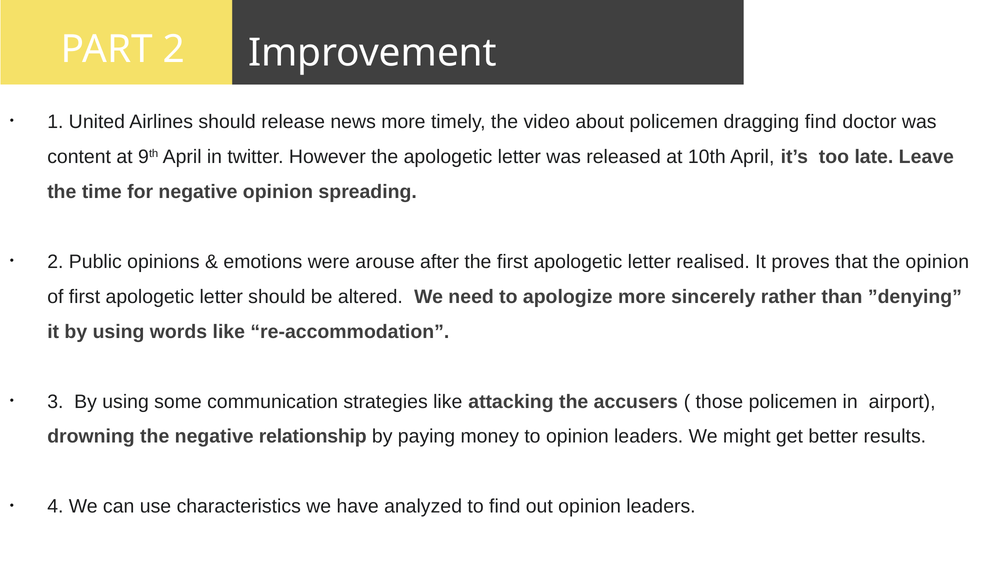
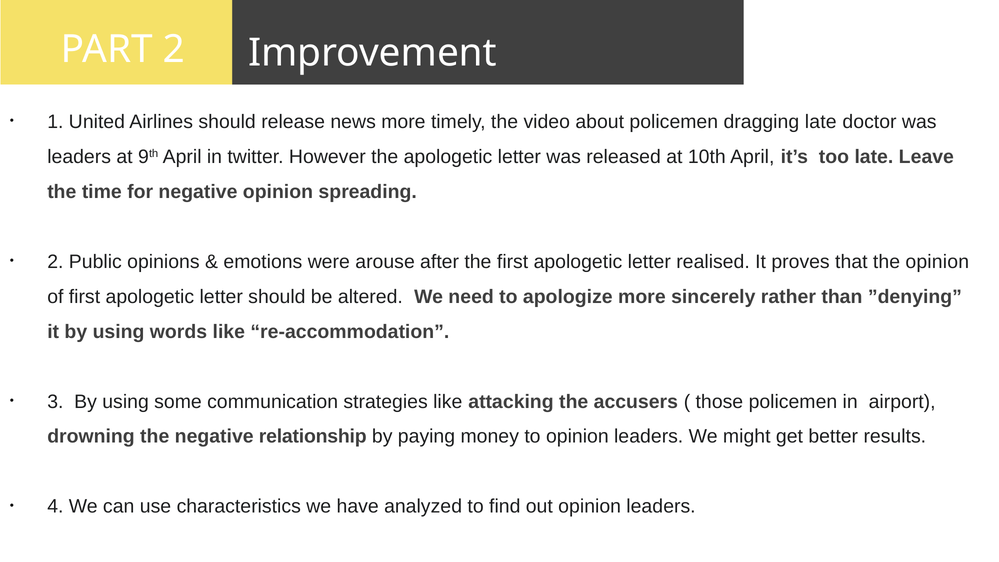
dragging find: find -> late (821, 122)
content: content -> leaders (79, 157)
